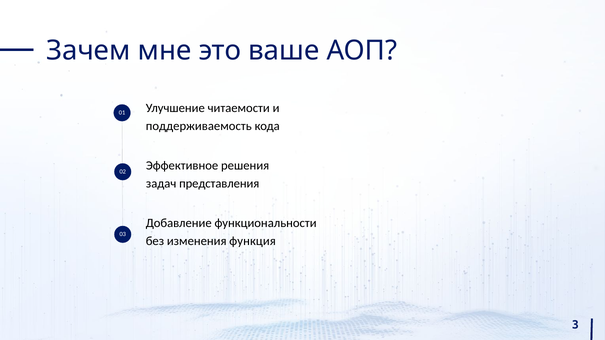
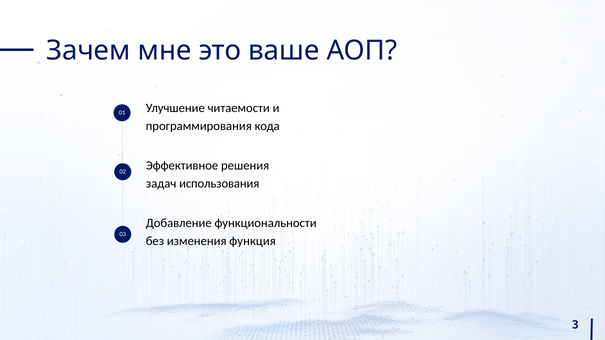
поддерживаемость: поддерживаемость -> программирования (199, 126)
представления: представления -> использования (219, 184)
